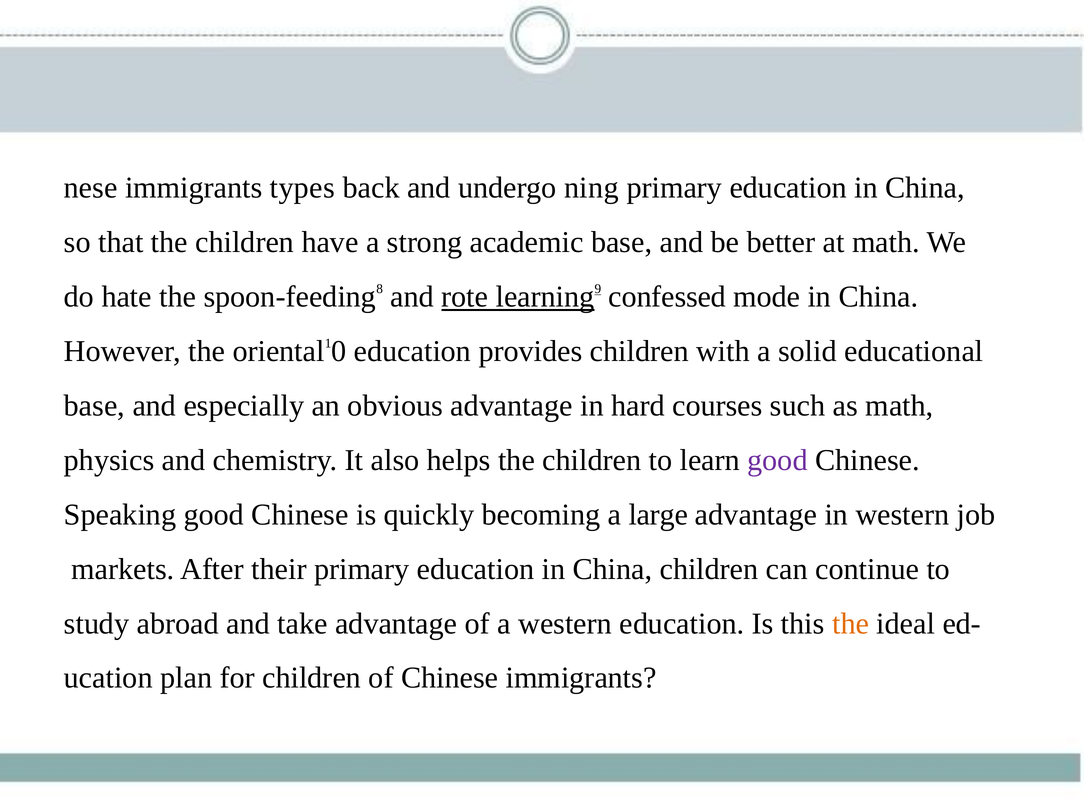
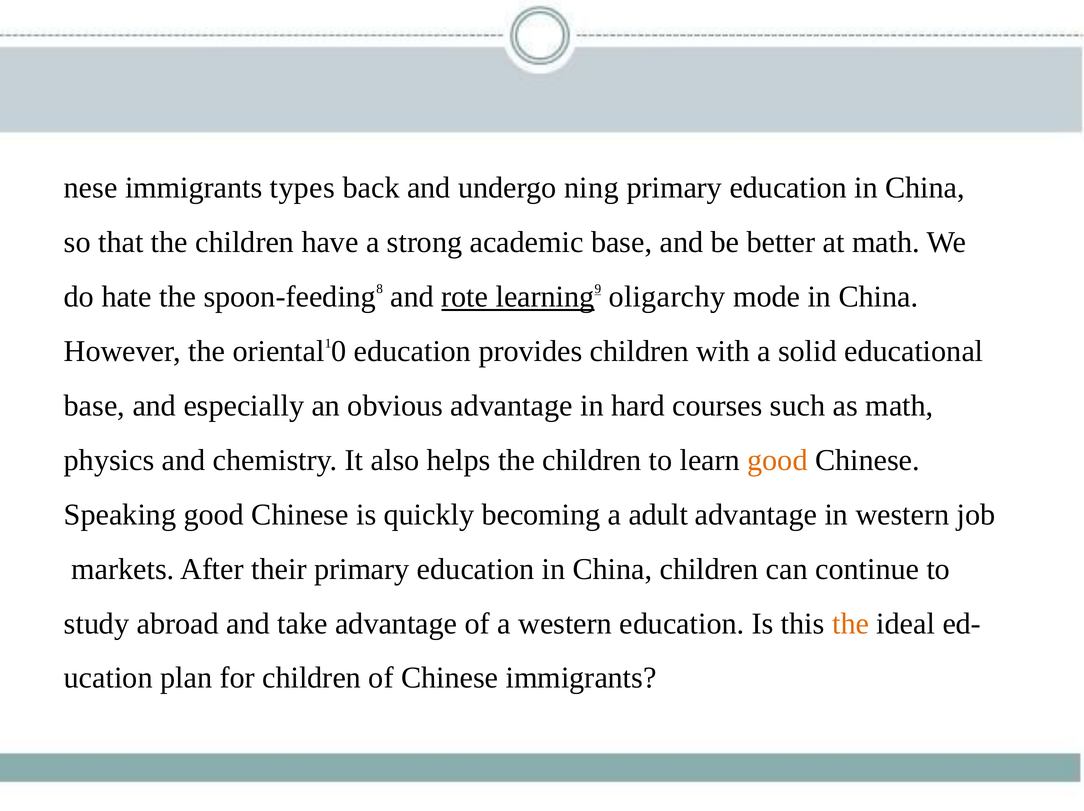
confessed: confessed -> oligarchy (667, 297)
good colour: purple -> orange (778, 460)
large: large -> adult (658, 514)
